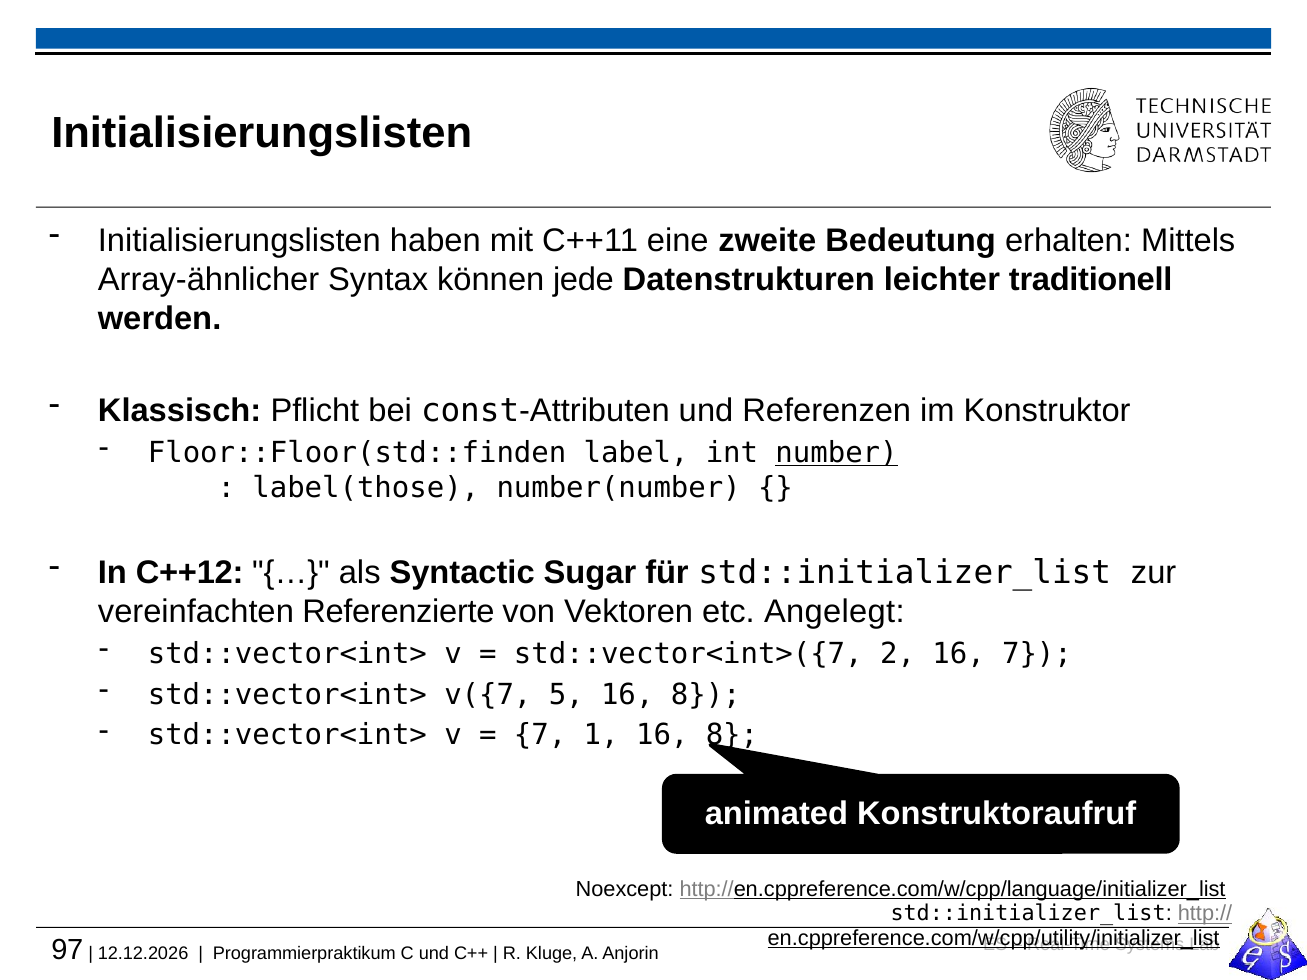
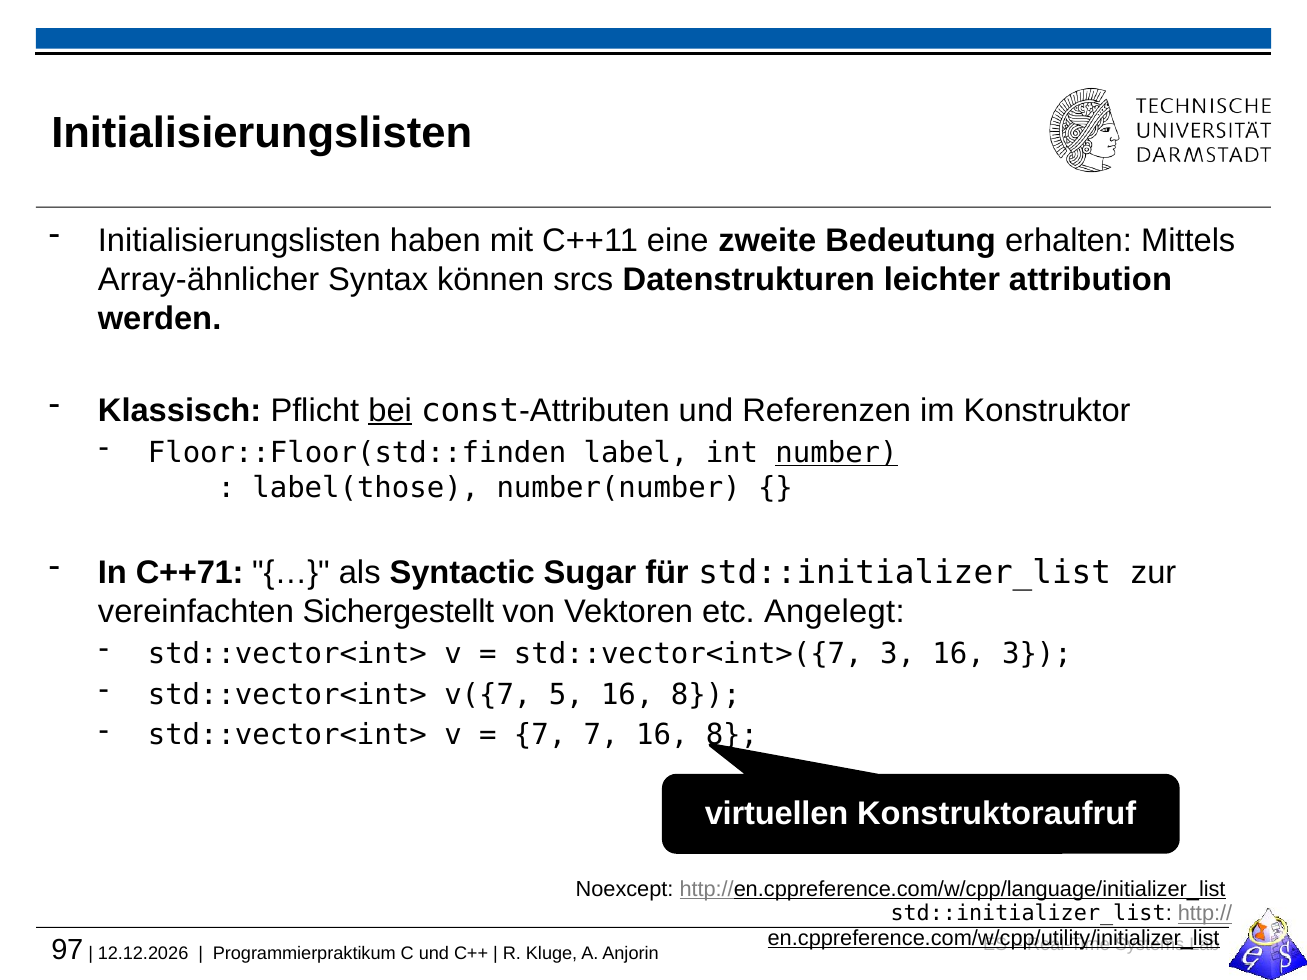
jede: jede -> srcs (583, 280)
traditionell: traditionell -> attribution (1090, 280)
bei underline: none -> present (390, 410)
C++12: C++12 -> C++71 (190, 572)
Referenzierte: Referenzierte -> Sichergestellt (398, 612)
std::vector<int>({7 2: 2 -> 3 (898, 654)
16 7: 7 -> 3 (1037, 654)
7 1: 1 -> 7 (601, 735)
animated: animated -> virtuellen (776, 814)
